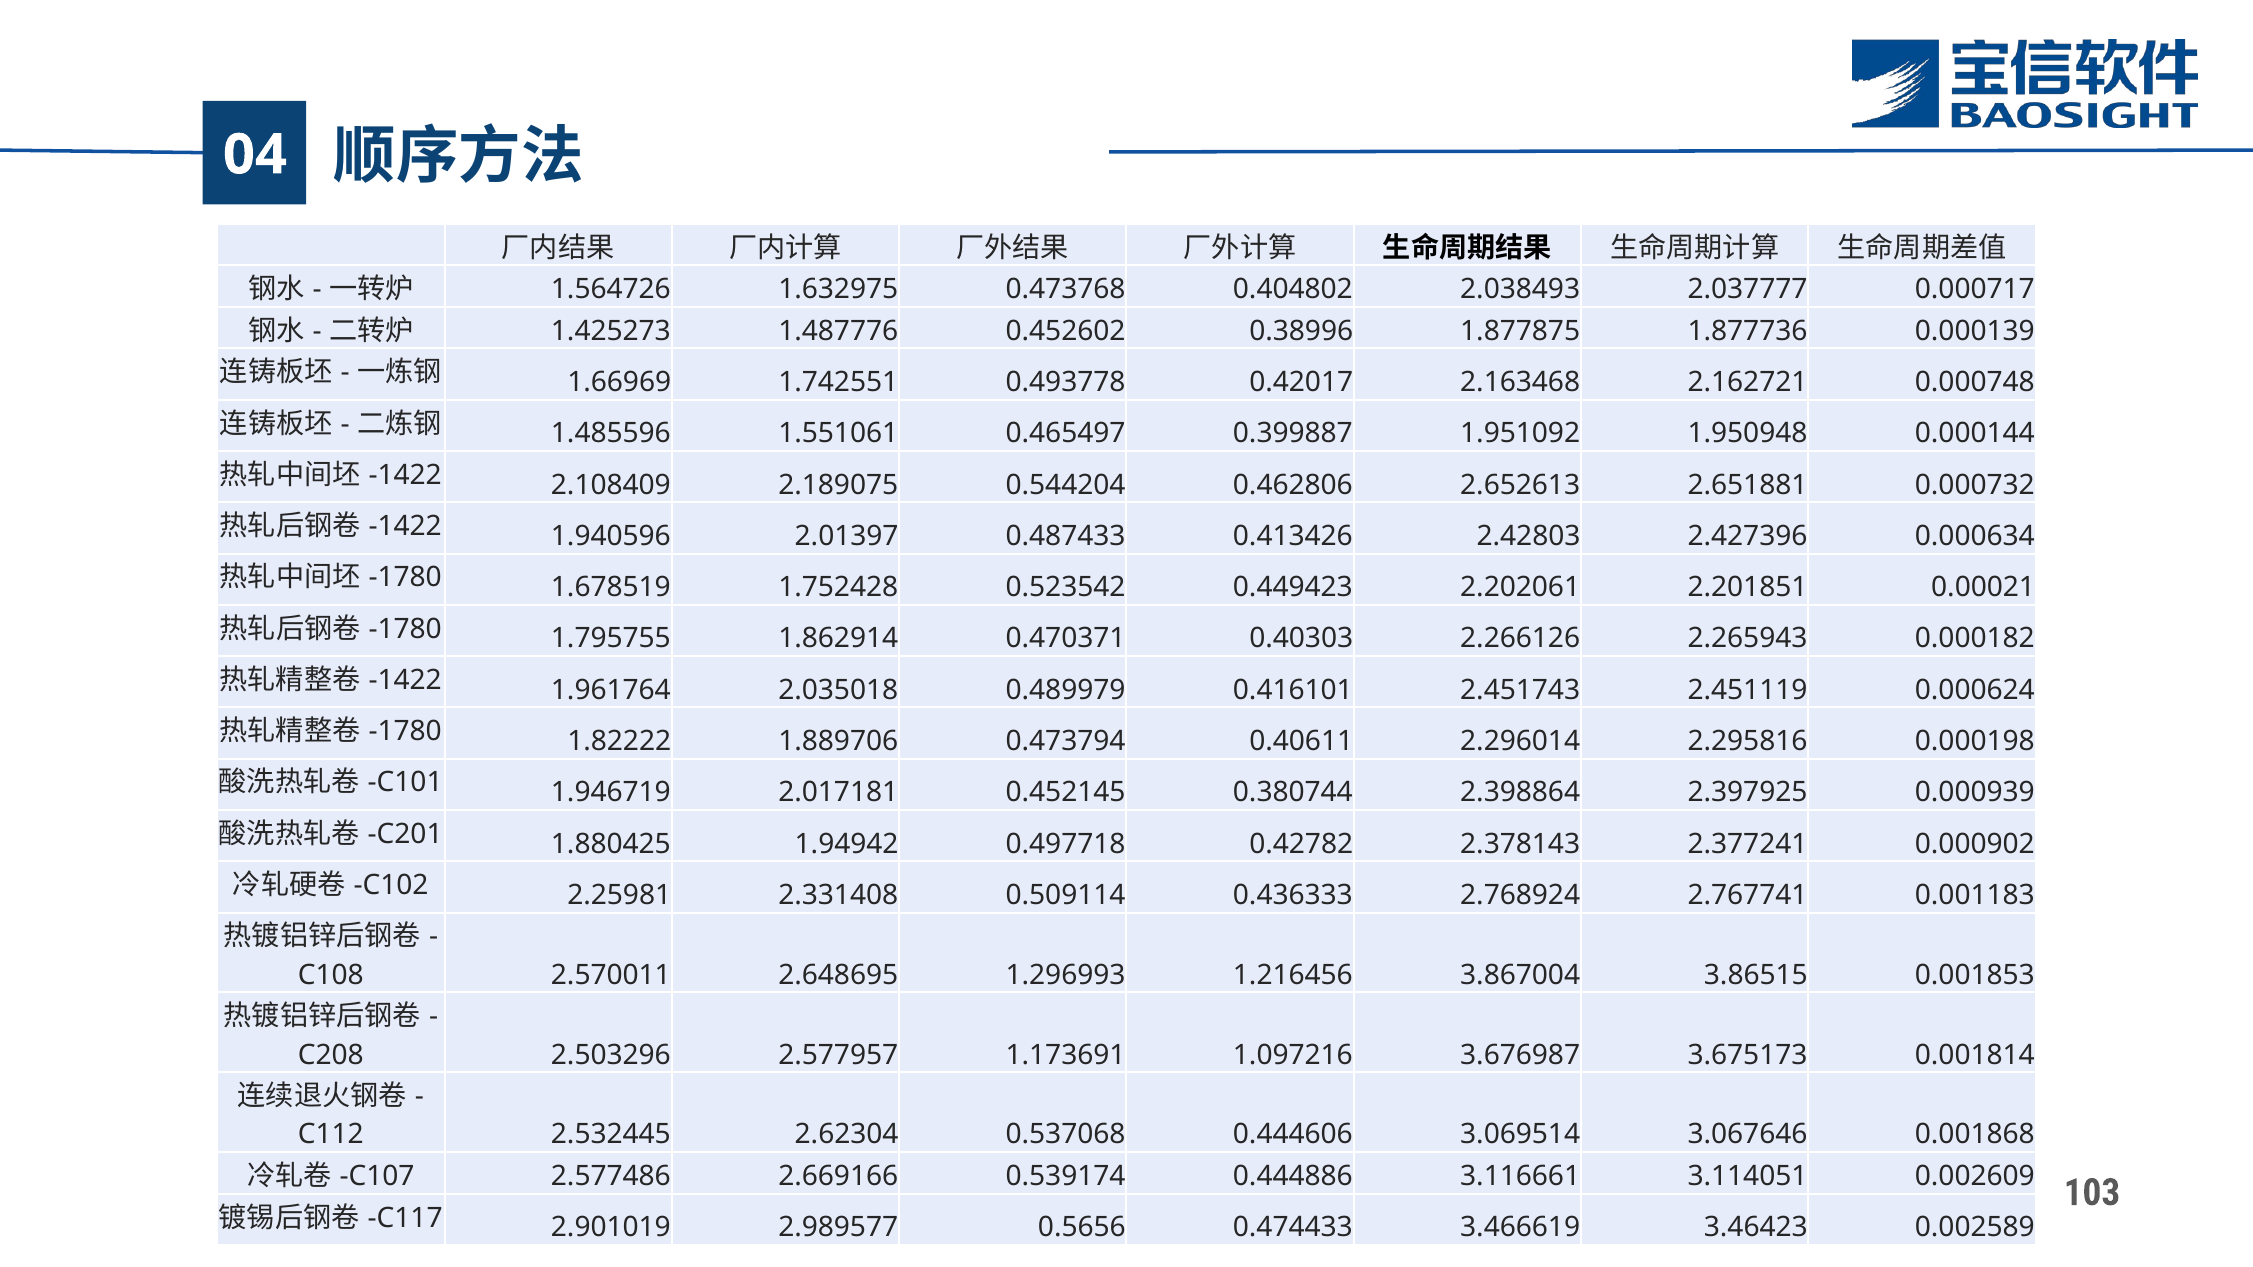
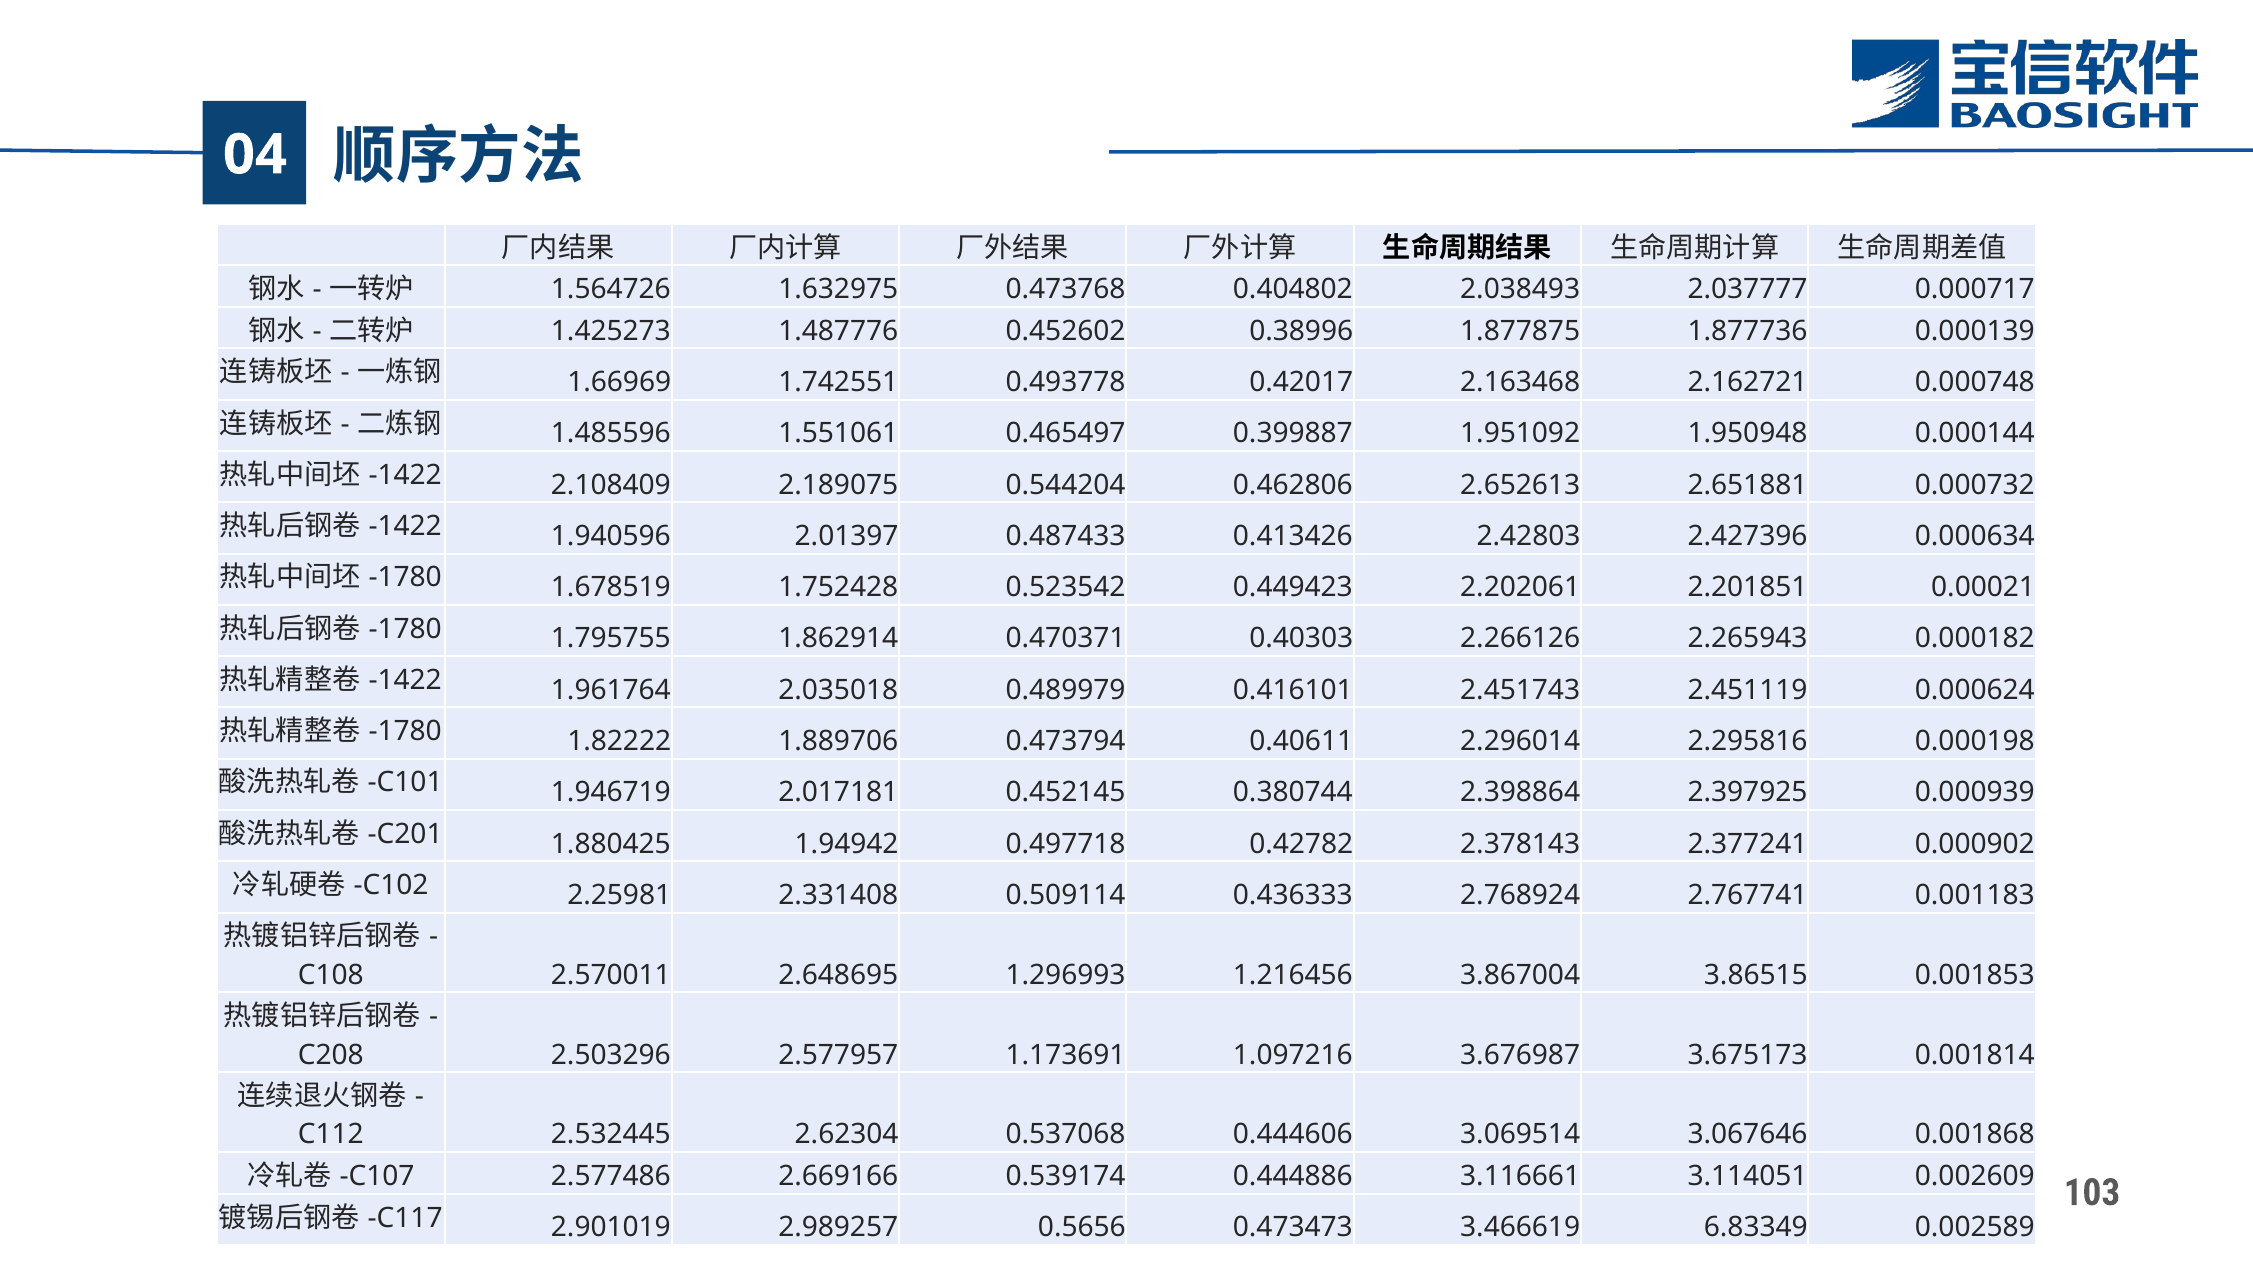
2.989577: 2.989577 -> 2.989257 (838, 1228)
0.474433: 0.474433 -> 0.473473 (1293, 1228)
3.46423: 3.46423 -> 6.83349 (1756, 1228)
